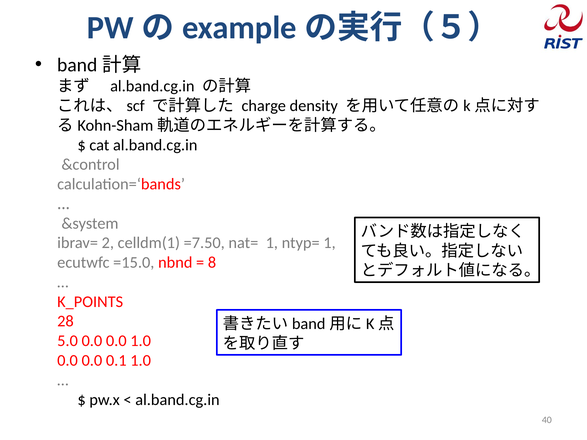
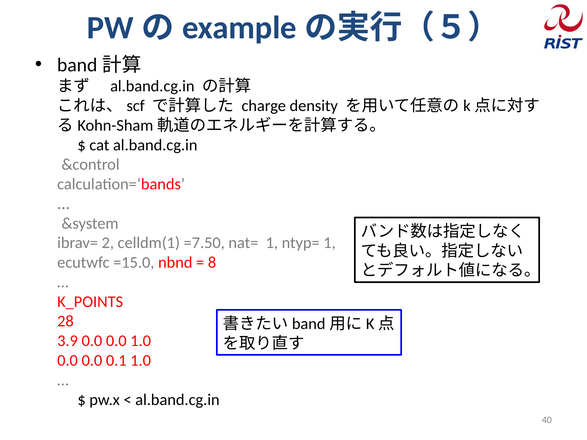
5.0: 5.0 -> 3.9 (68, 341)
